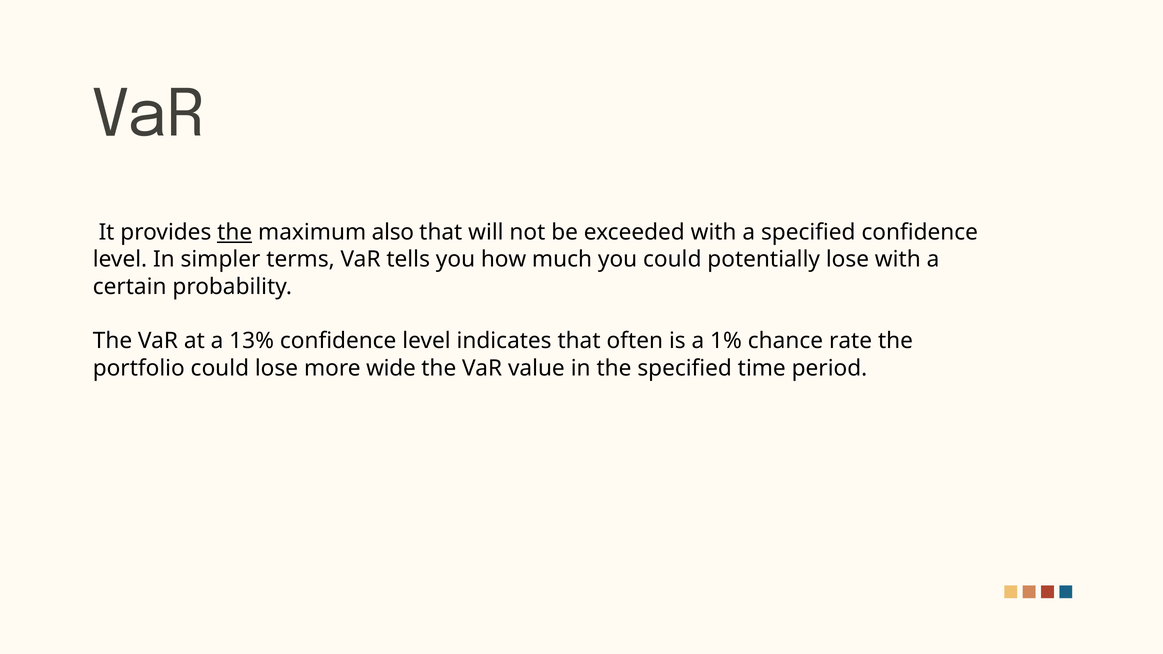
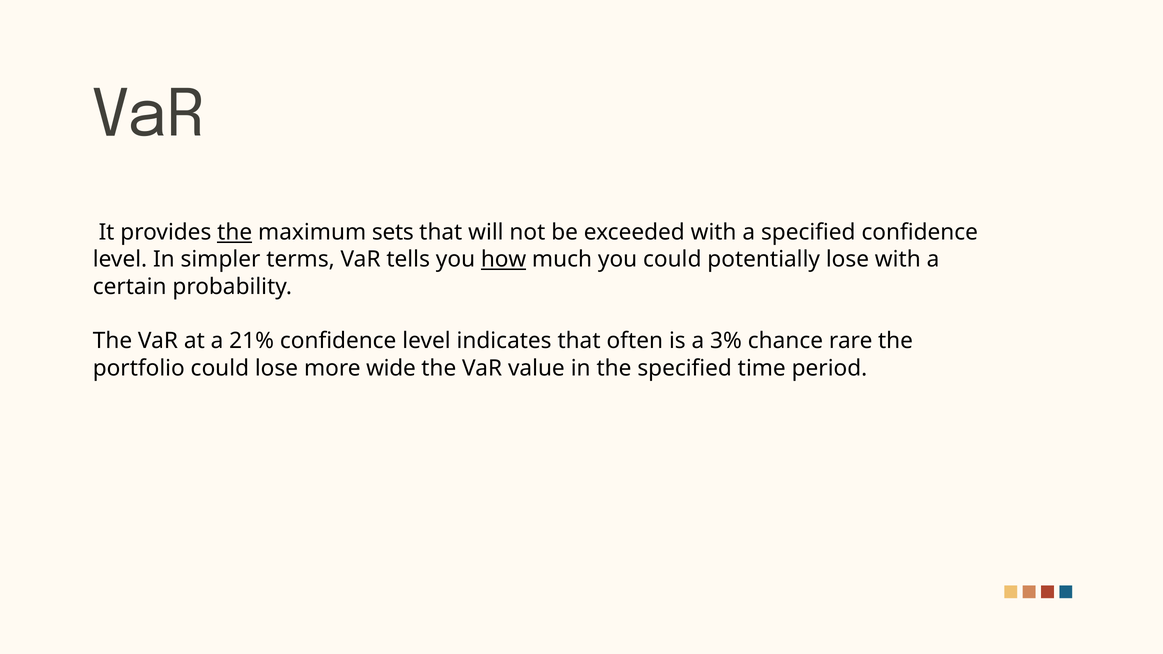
also: also -> sets (393, 232)
how underline: none -> present (504, 260)
13%: 13% -> 21% (252, 341)
1%: 1% -> 3% (726, 341)
rate: rate -> rare (851, 341)
